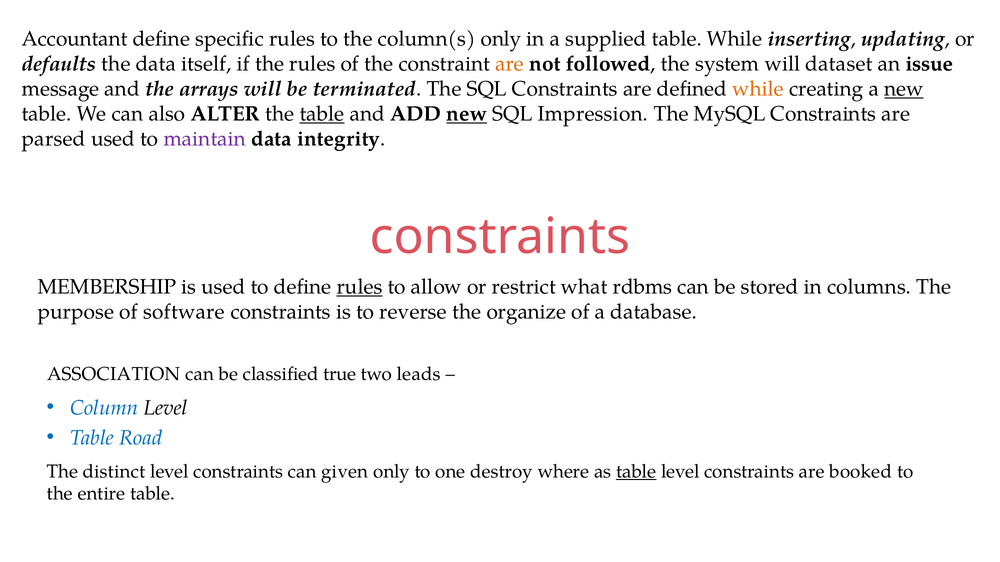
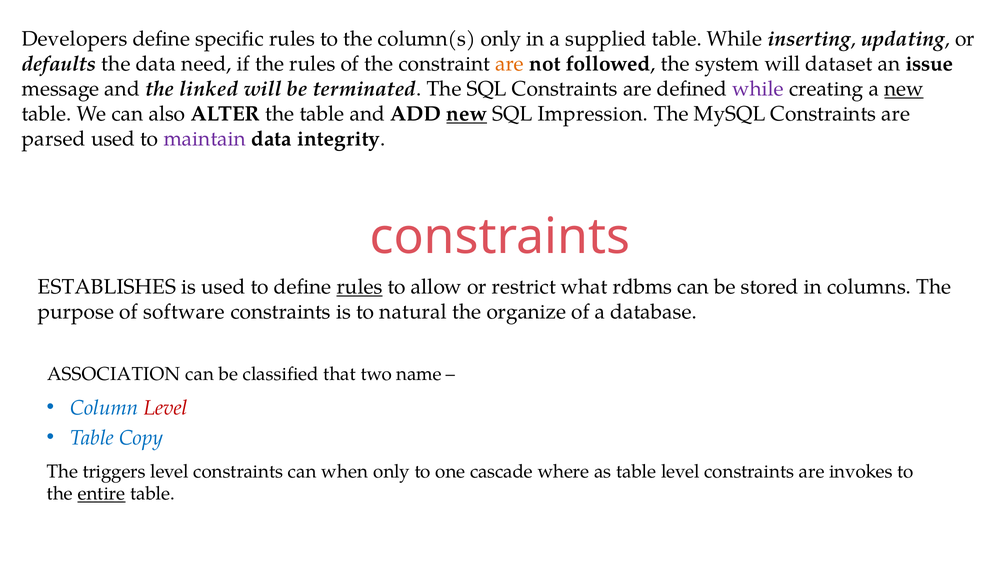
Accountant: Accountant -> Developers (75, 39)
itself: itself -> need (206, 64)
arrays: arrays -> linked (209, 89)
while colour: orange -> purple (758, 89)
table underline: present -> none (322, 114)
MEMBERSHIP: MEMBERSHIP -> ESTABLISHES (107, 287)
reverse: reverse -> natural (413, 312)
true: true -> that (340, 374)
leads: leads -> name (419, 374)
Level colour: black -> red (166, 408)
Road: Road -> Copy (141, 438)
distinct: distinct -> triggers (114, 472)
given: given -> when (345, 472)
destroy: destroy -> cascade (502, 472)
table underline: present -> none (636, 472)
booked: booked -> invokes (861, 472)
entire underline: none -> present (101, 494)
